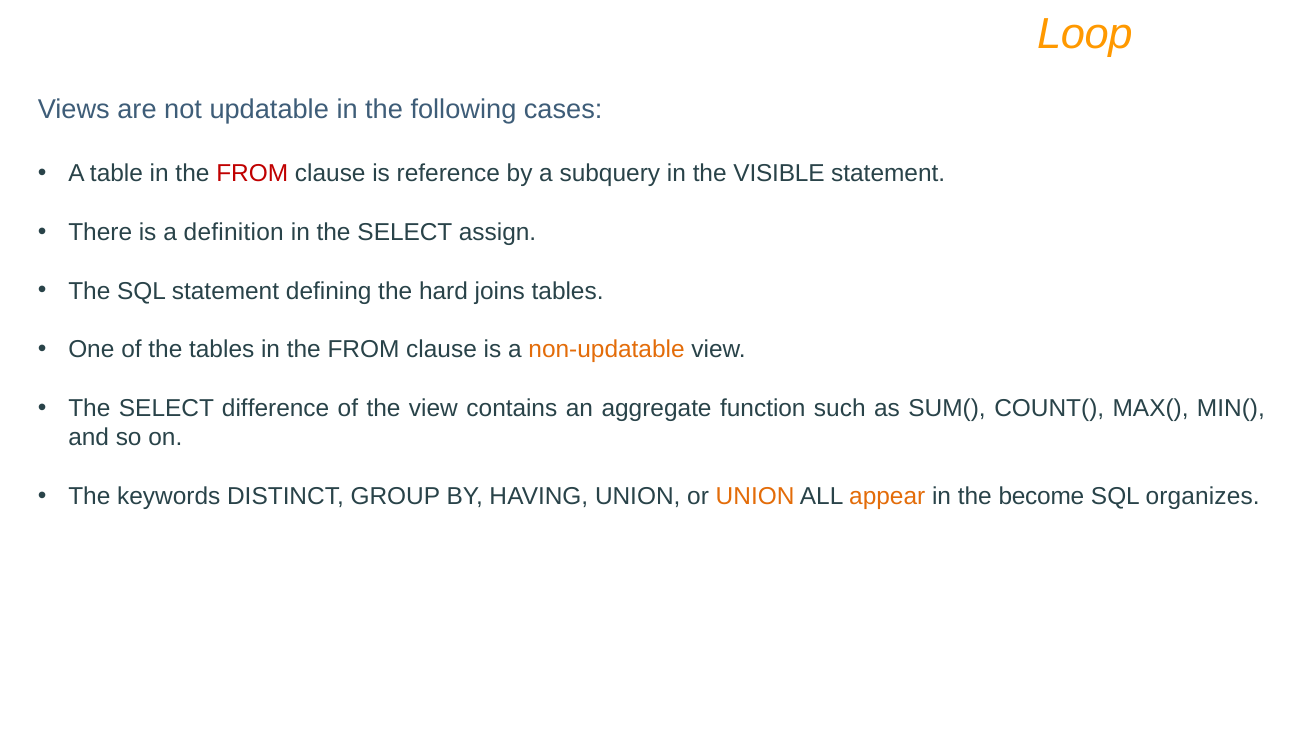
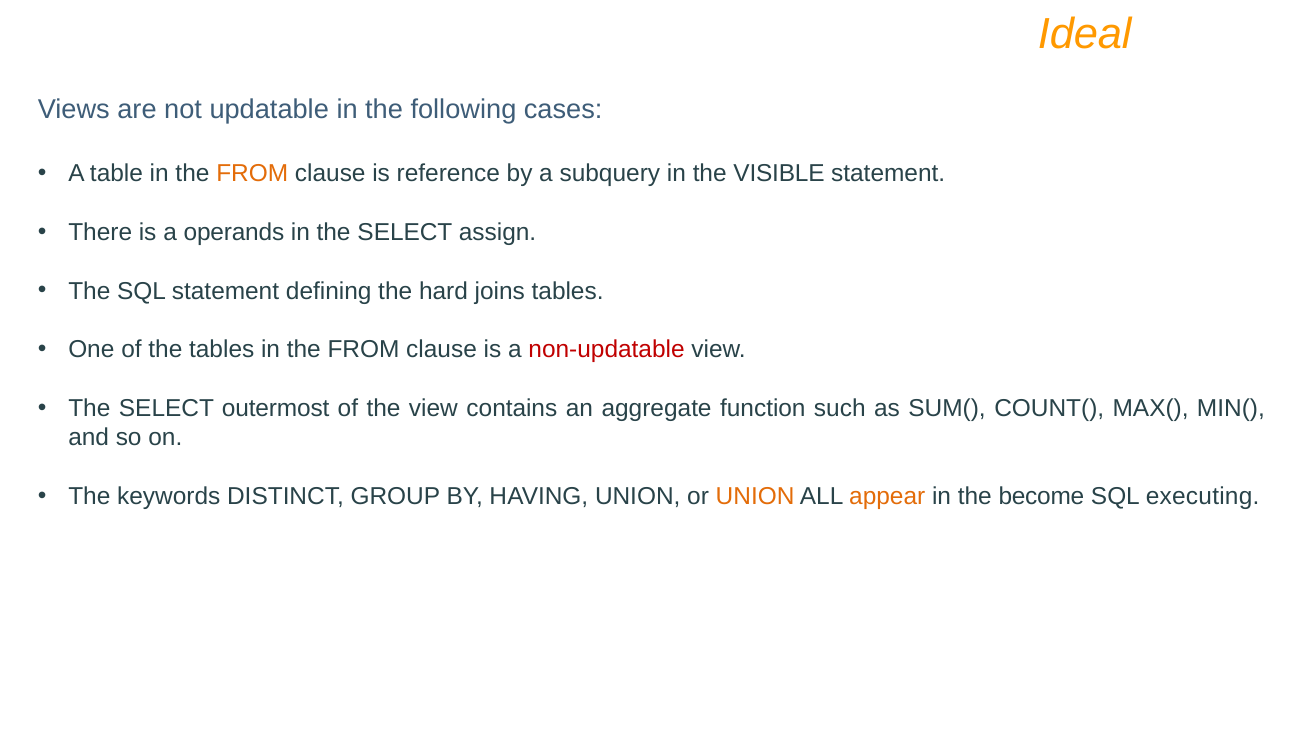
Loop: Loop -> Ideal (1085, 34)
FROM colour: red -> orange (252, 174)
definition: definition -> operands (234, 233)
non-updatable colour: orange -> red (607, 350)
difference: difference -> outermost (276, 409)
organizes: organizes -> executing (1203, 497)
